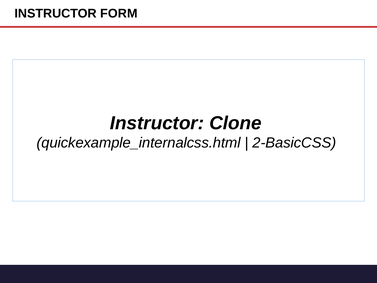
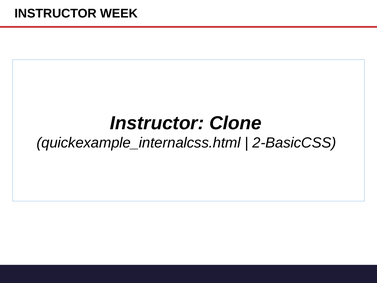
FORM: FORM -> WEEK (119, 13)
